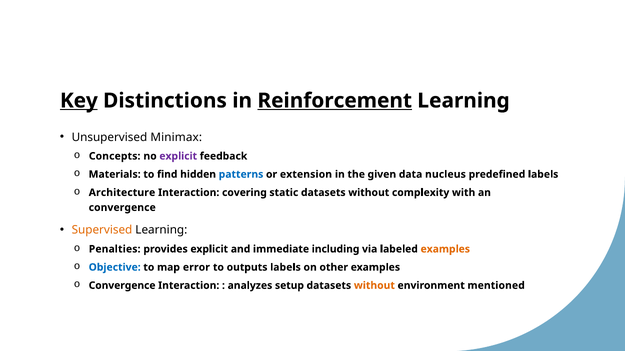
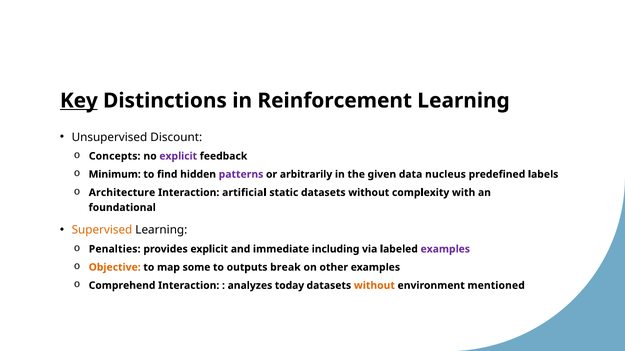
Reinforcement underline: present -> none (335, 101)
Minimax: Minimax -> Discount (176, 137)
Materials: Materials -> Minimum (115, 175)
patterns colour: blue -> purple (241, 175)
extension: extension -> arbitrarily (306, 175)
covering: covering -> artificial (244, 193)
convergence: convergence -> foundational (122, 208)
examples colour: orange -> purple (445, 249)
Objective colour: blue -> orange (115, 268)
error: error -> some (197, 268)
outputs labels: labels -> break (285, 268)
Convergence: Convergence -> Comprehend (122, 286)
setup: setup -> today (289, 286)
